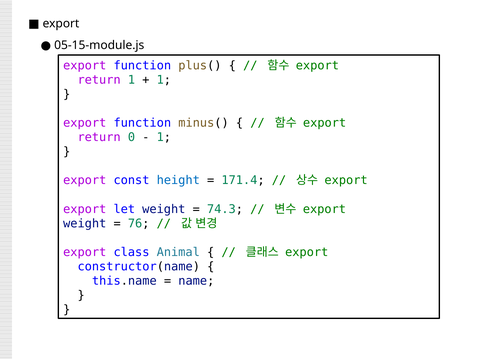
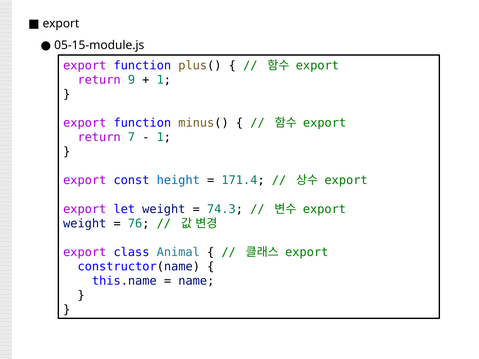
return 1: 1 -> 9 (131, 80)
0: 0 -> 7 (131, 137)
